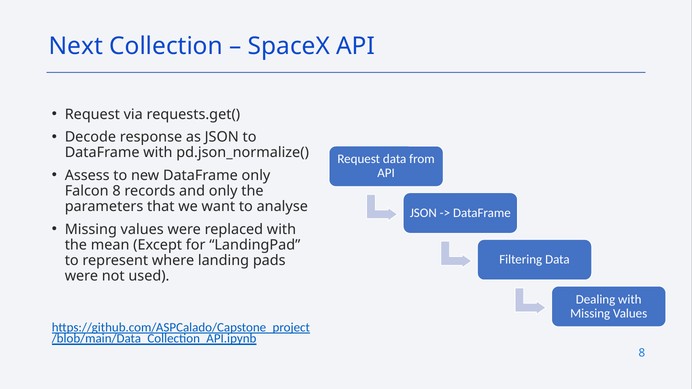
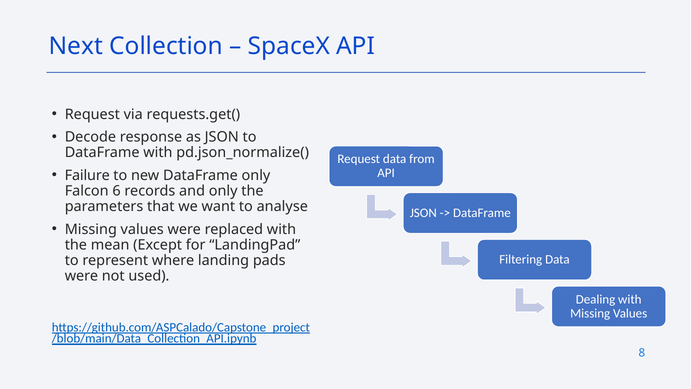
Assess: Assess -> Failure (87, 175)
Falcon 8: 8 -> 6 (117, 191)
